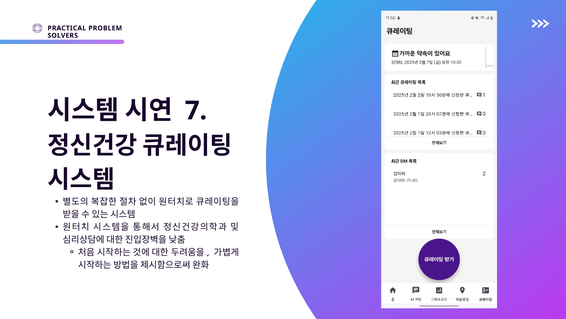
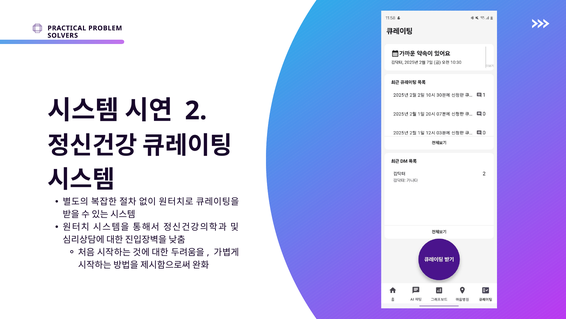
7: 7 -> 2 (196, 110)
